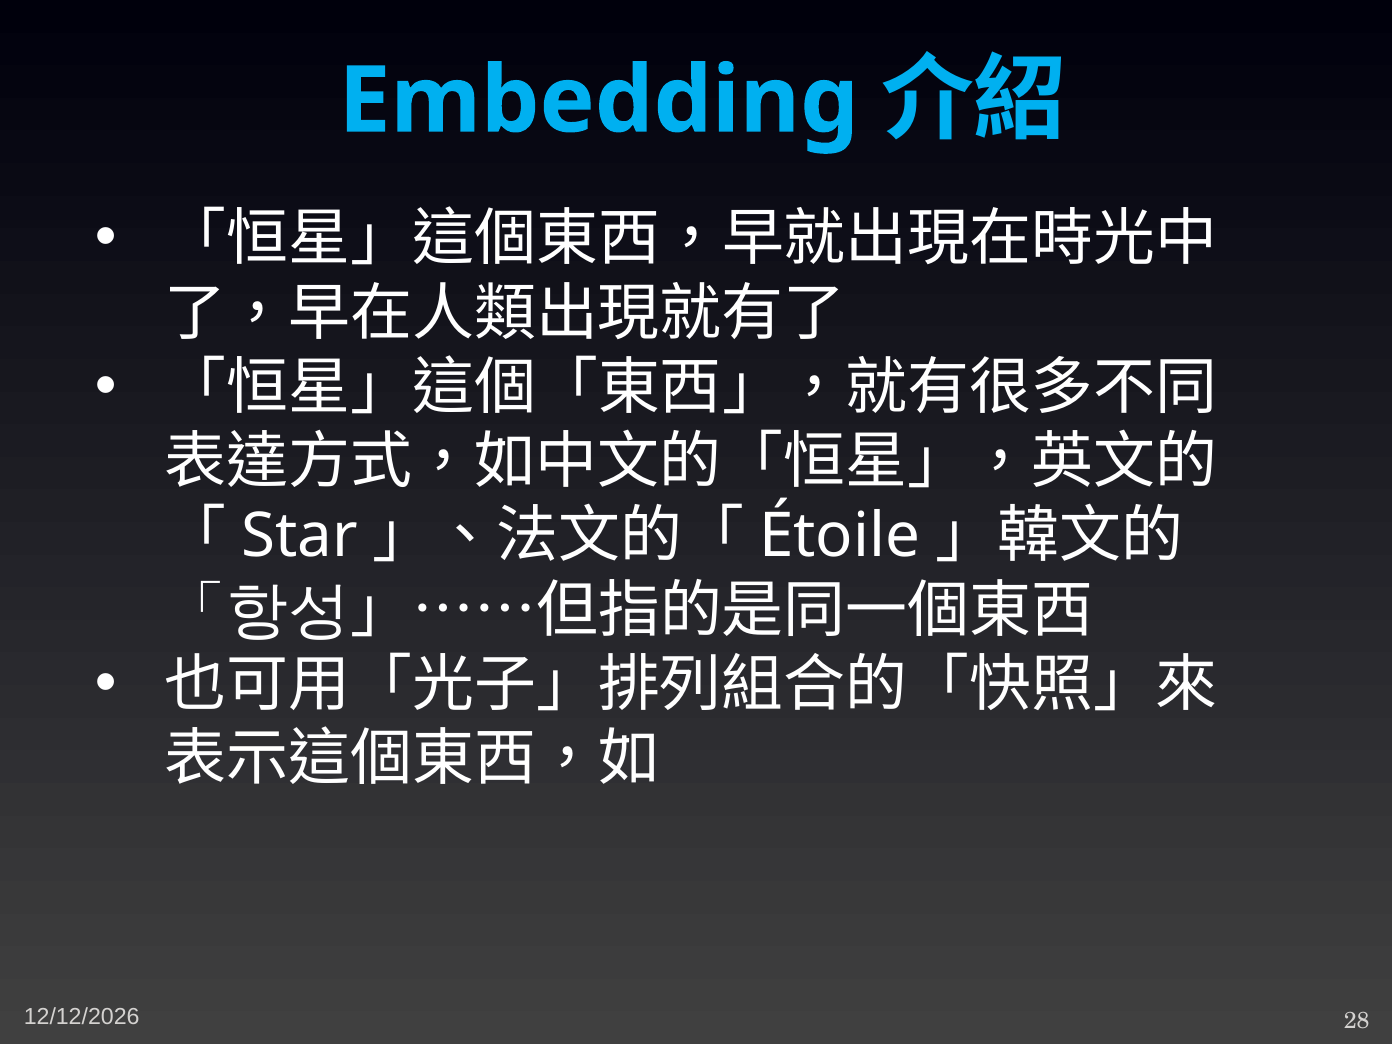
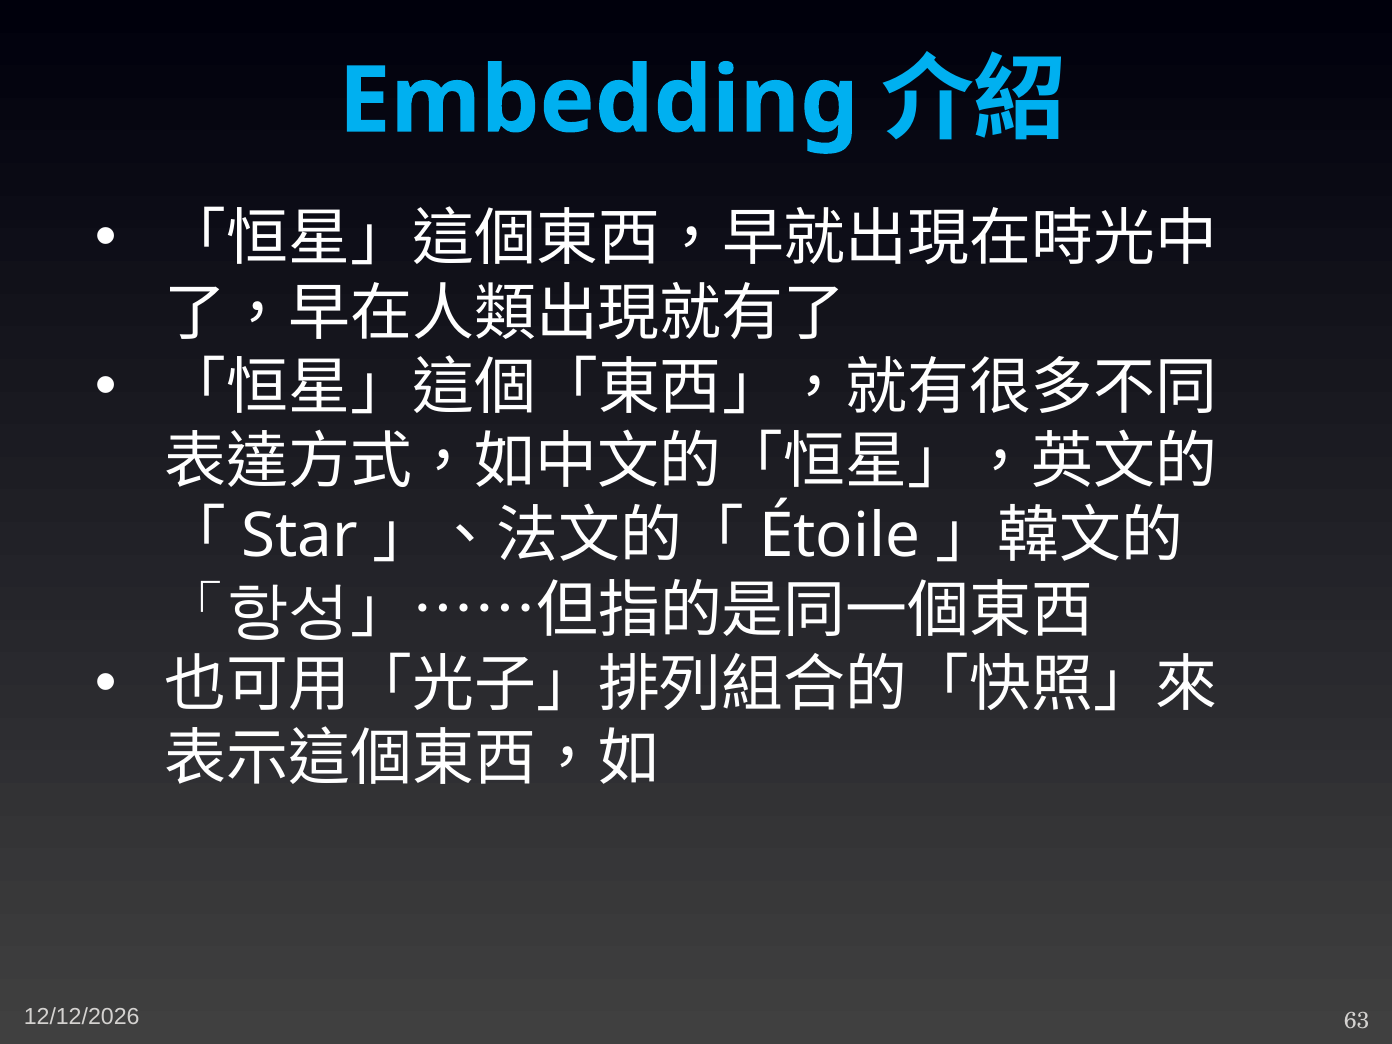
28: 28 -> 63 (1357, 1021)
